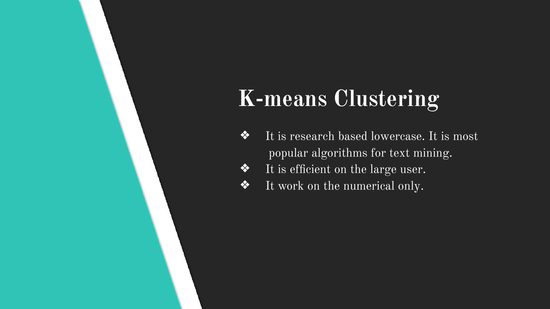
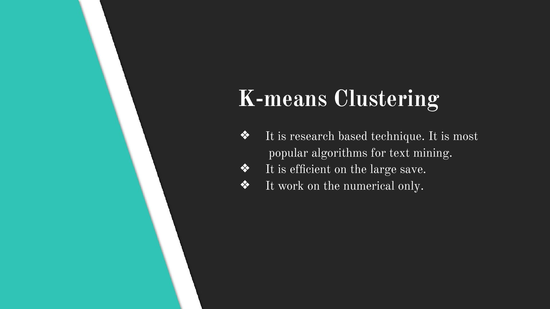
lowercase: lowercase -> technique (398, 136)
user: user -> save (413, 169)
